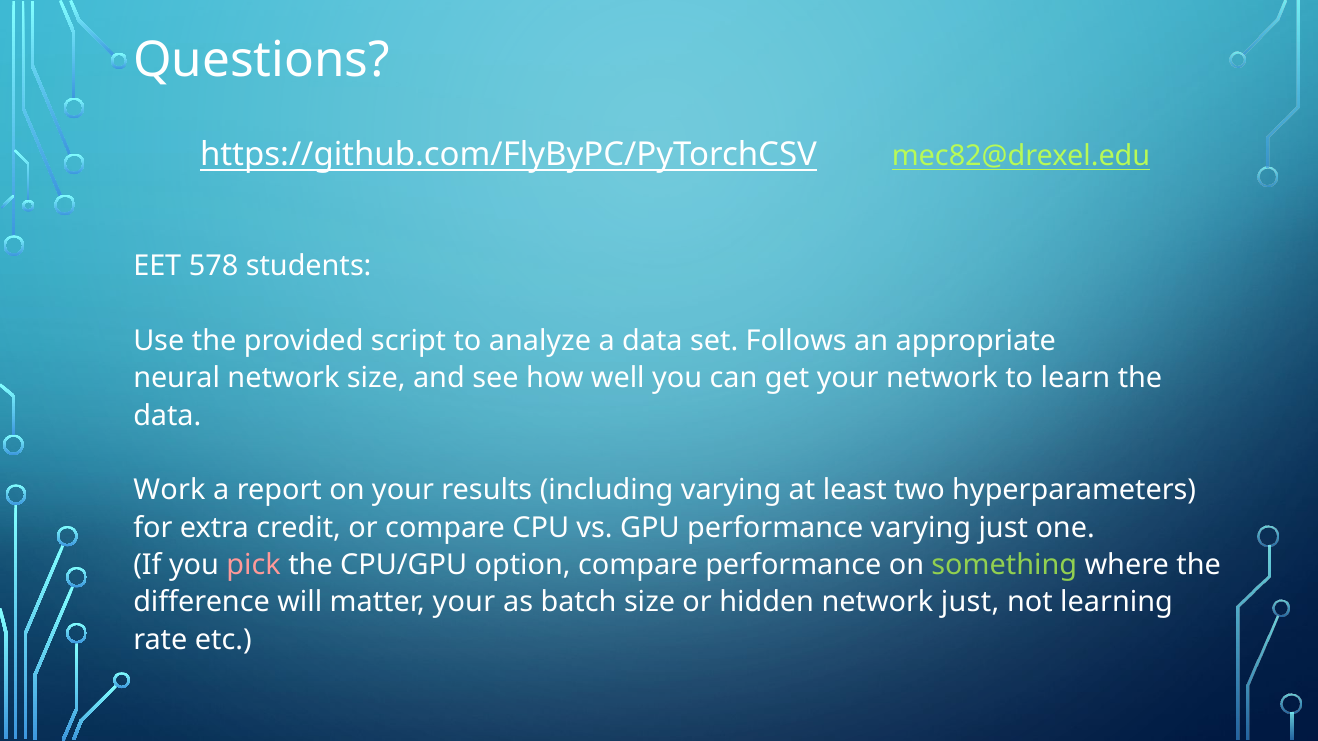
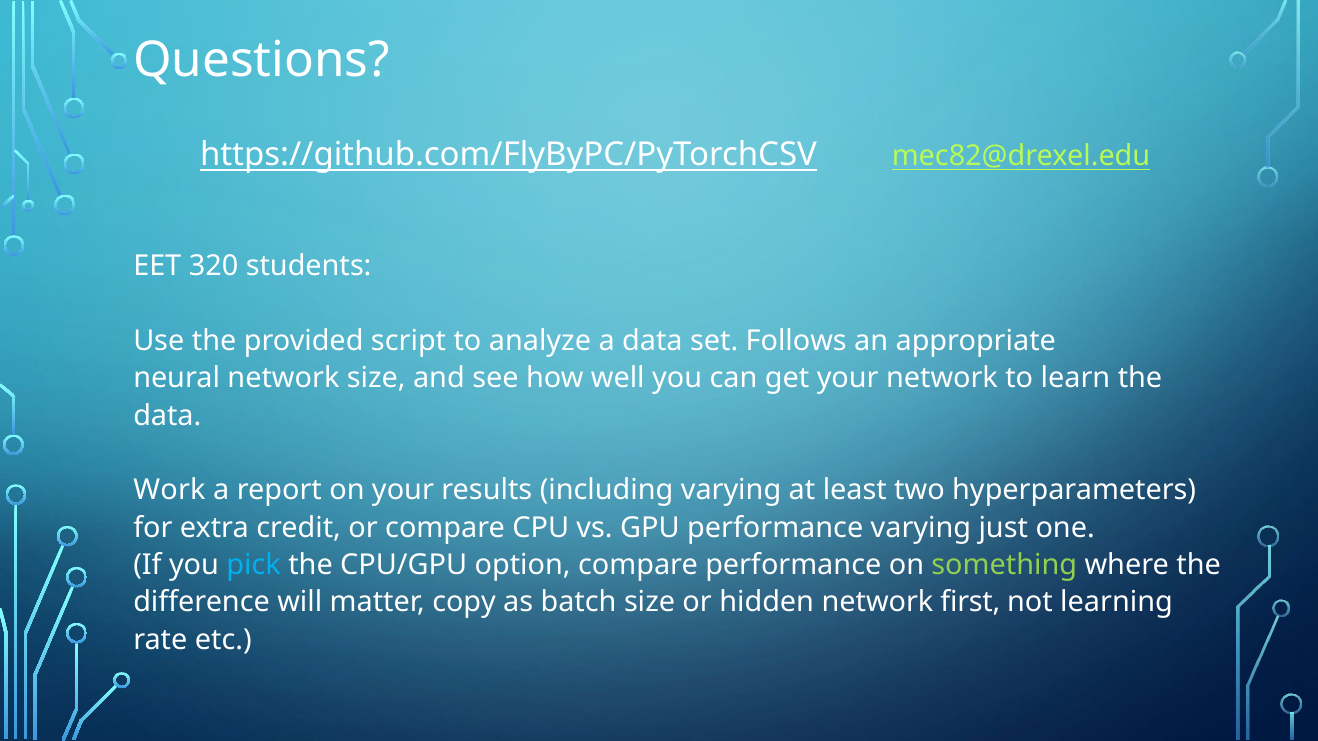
578: 578 -> 320 (214, 266)
pick colour: pink -> light blue (254, 565)
matter your: your -> copy (464, 603)
network just: just -> first (970, 603)
